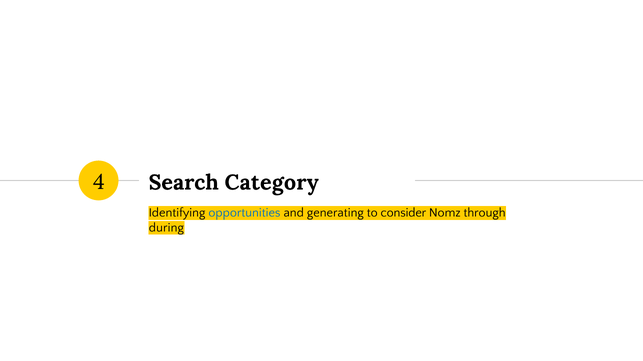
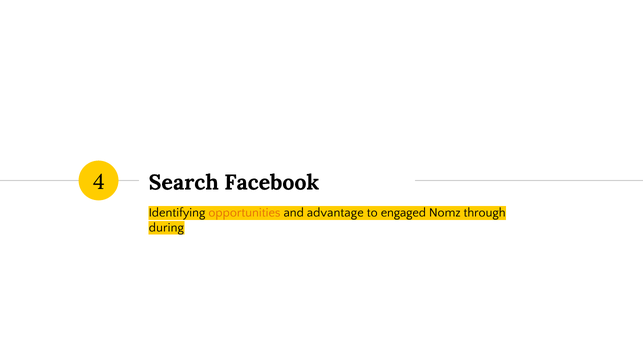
Category: Category -> Facebook (272, 183)
opportunities colour: blue -> orange (244, 213)
generating: generating -> advantage (335, 213)
consider: consider -> engaged (403, 213)
